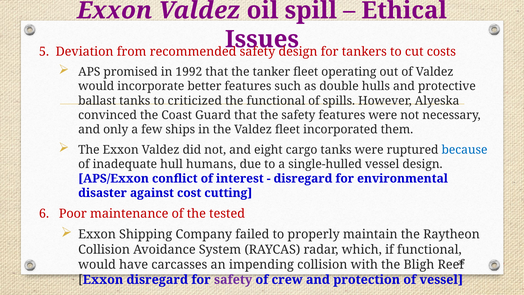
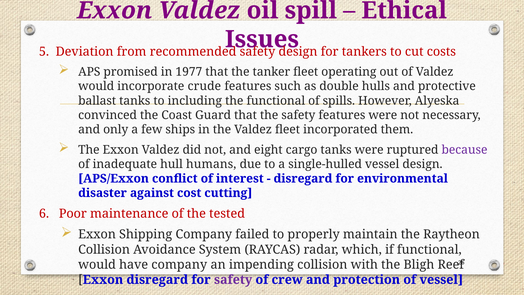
1992: 1992 -> 1977 (189, 72)
better: better -> crude (204, 86)
criticized: criticized -> including (195, 101)
because colour: blue -> purple (464, 150)
have carcasses: carcasses -> company (179, 264)
